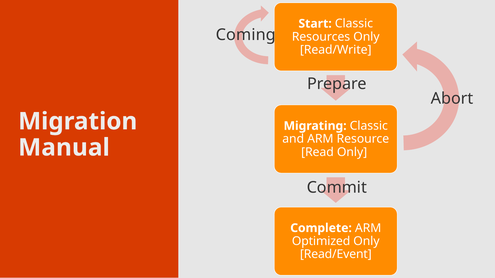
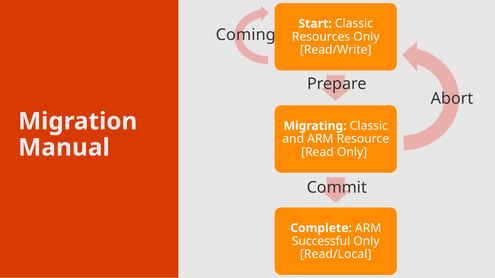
Optimized: Optimized -> Successful (321, 242)
Read/Event: Read/Event -> Read/Local (336, 255)
